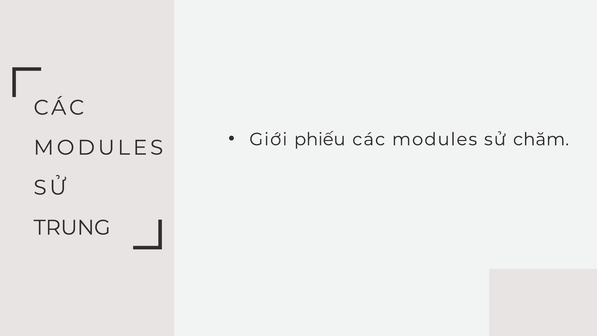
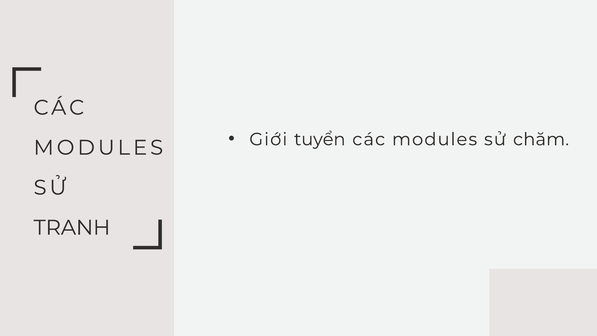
phiếu: phiếu -> tuyển (320, 139)
TRUNG: TRUNG -> TRANH (72, 227)
